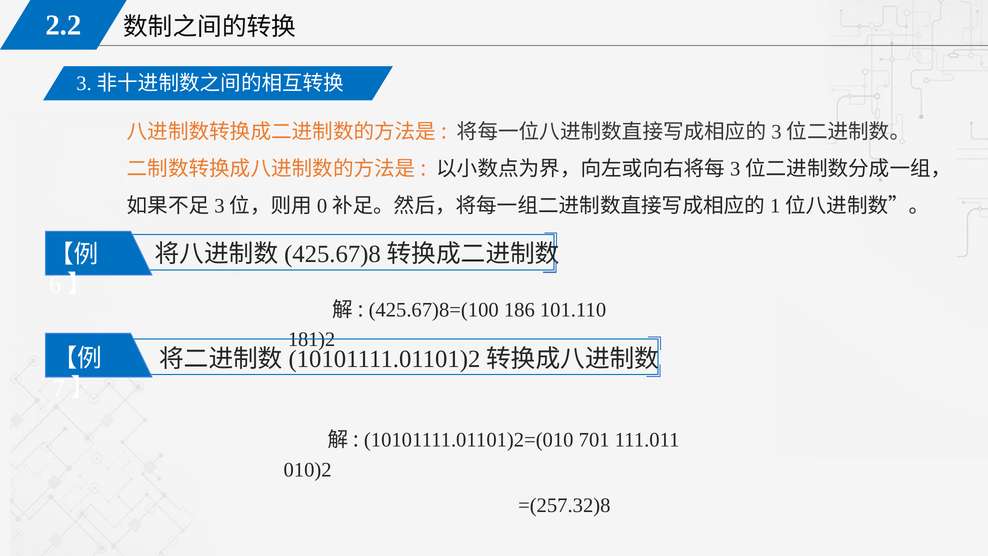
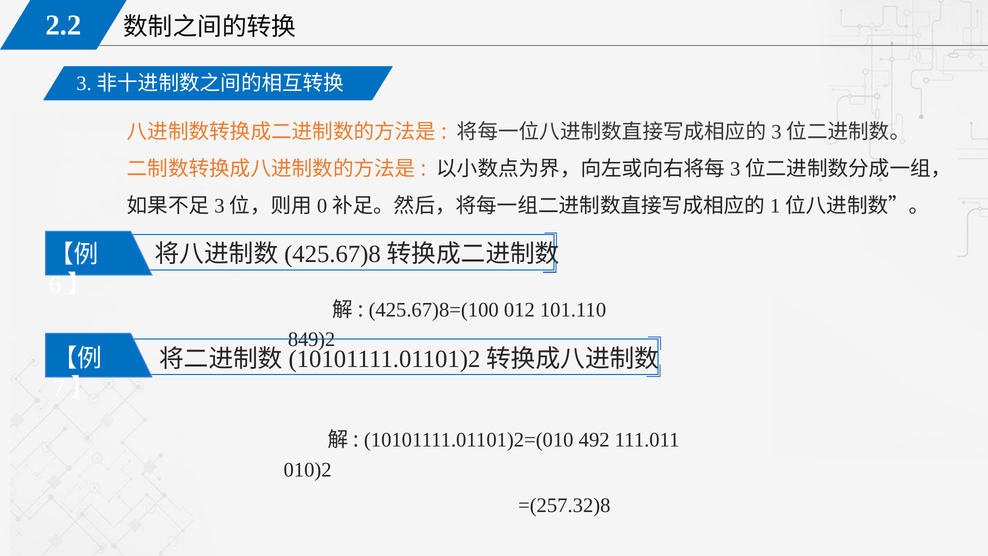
186: 186 -> 012 (519, 310)
181)2: 181)2 -> 849)2 (312, 339)
701: 701 -> 492 (594, 440)
